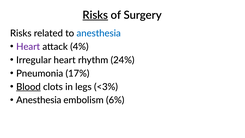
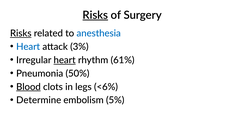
Risks underline: none -> present (21, 33)
Heart colour: purple -> blue (28, 47)
4%: 4% -> 3% (79, 47)
heart underline: none -> present (65, 60)
24%: 24% -> 61% (123, 60)
17%: 17% -> 50% (77, 73)
<3%: <3% -> <6% (106, 87)
Anesthesia: Anesthesia -> Determine (39, 100)
6%: 6% -> 5% (115, 100)
